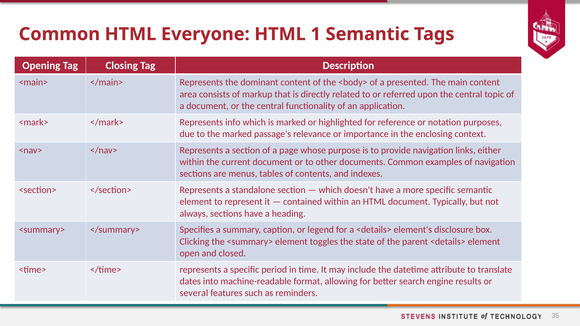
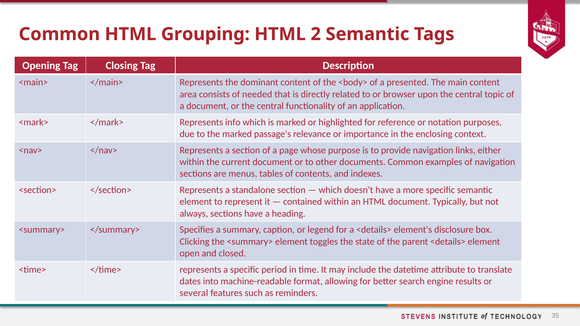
Everyone: Everyone -> Grouping (205, 34)
1: 1 -> 2 (316, 34)
markup: markup -> needed (257, 94)
referred: referred -> browser (399, 94)
